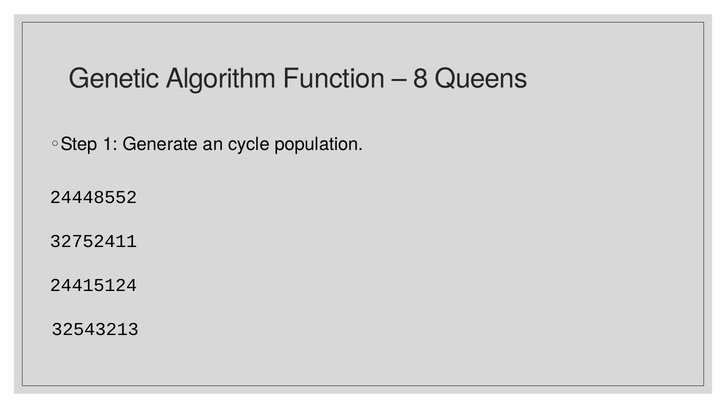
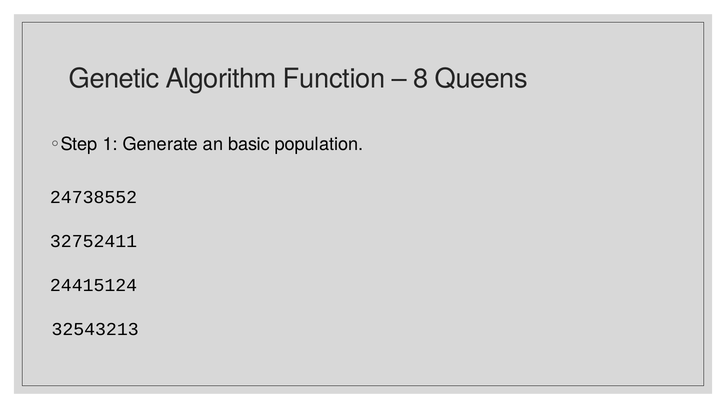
cycle: cycle -> basic (249, 144)
24448552: 24448552 -> 24738552 (94, 197)
